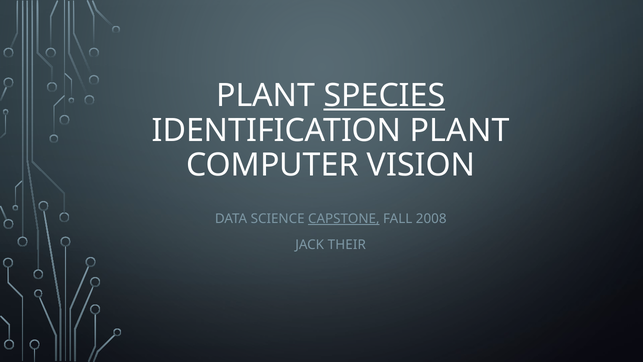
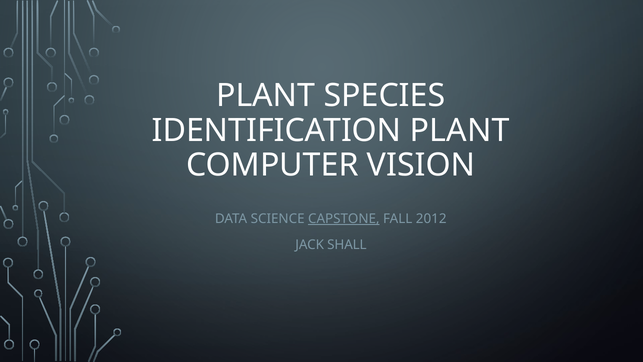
SPECIES underline: present -> none (384, 96)
2008: 2008 -> 2012 (431, 219)
THEIR: THEIR -> SHALL (347, 245)
